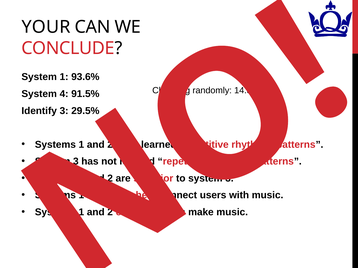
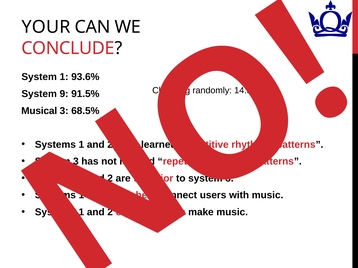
4: 4 -> 9 (64, 94)
Identify: Identify -> Musical (39, 111)
29.5%: 29.5% -> 68.5% (85, 111)
